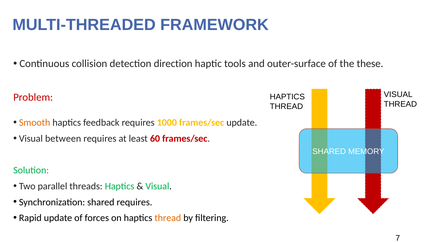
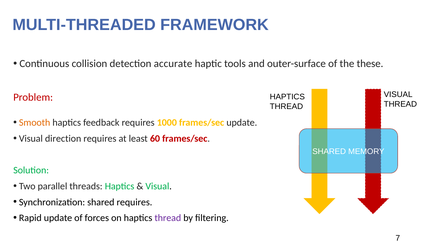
direction: direction -> accurate (173, 64)
between: between -> direction (63, 139)
thread colour: orange -> purple (168, 218)
